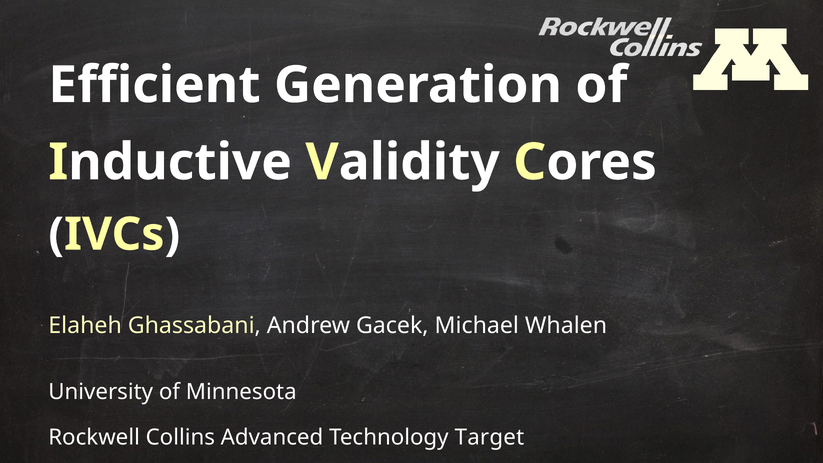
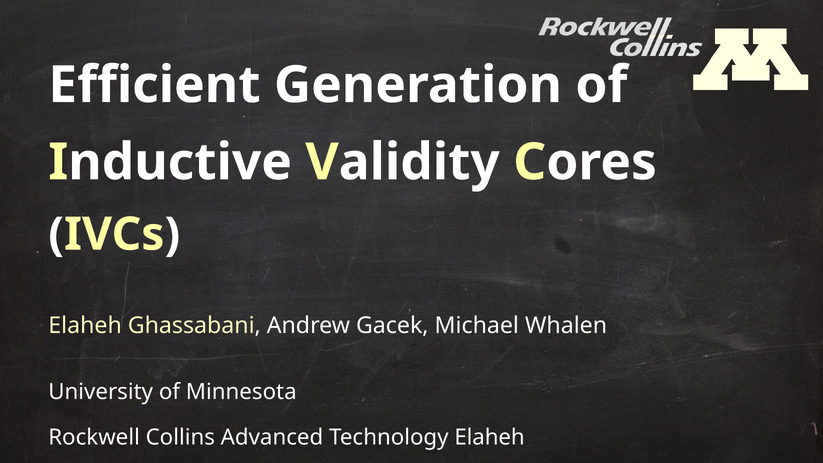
Technology Target: Target -> Elaheh (490, 437)
